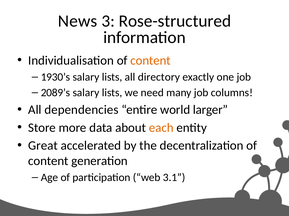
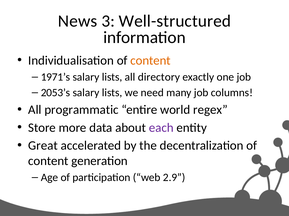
Rose-structured: Rose-structured -> Well-structured (175, 21)
1930’s: 1930’s -> 1971’s (55, 77)
2089’s: 2089’s -> 2053’s (55, 93)
dependencies: dependencies -> programmatic (82, 110)
larger: larger -> regex (210, 110)
each colour: orange -> purple (161, 128)
3.1: 3.1 -> 2.9 (174, 178)
